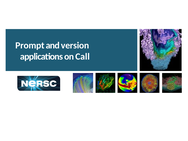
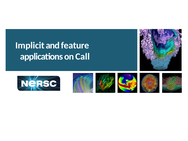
Prompt: Prompt -> Implicit (30, 45)
version: version -> feature (75, 45)
